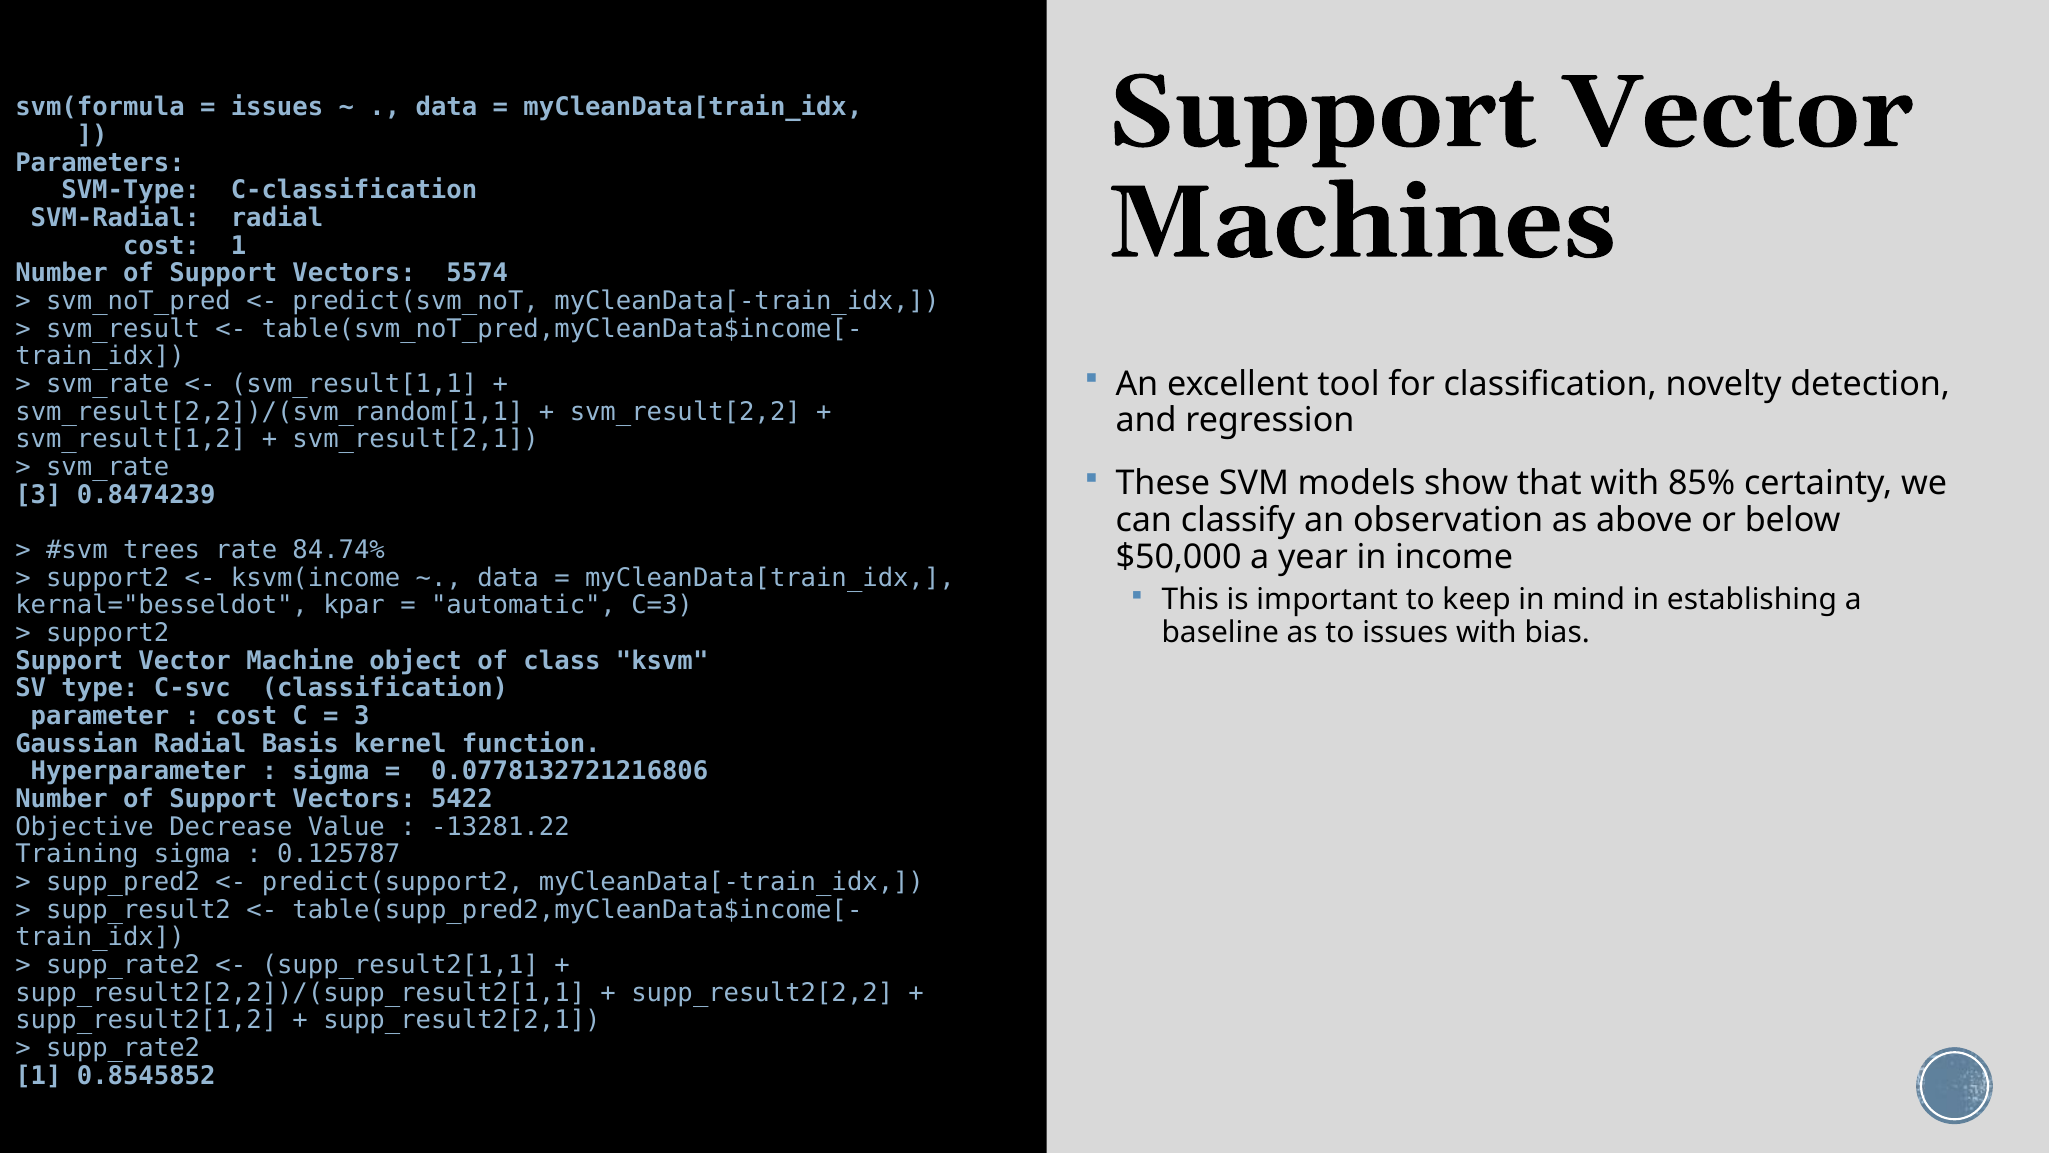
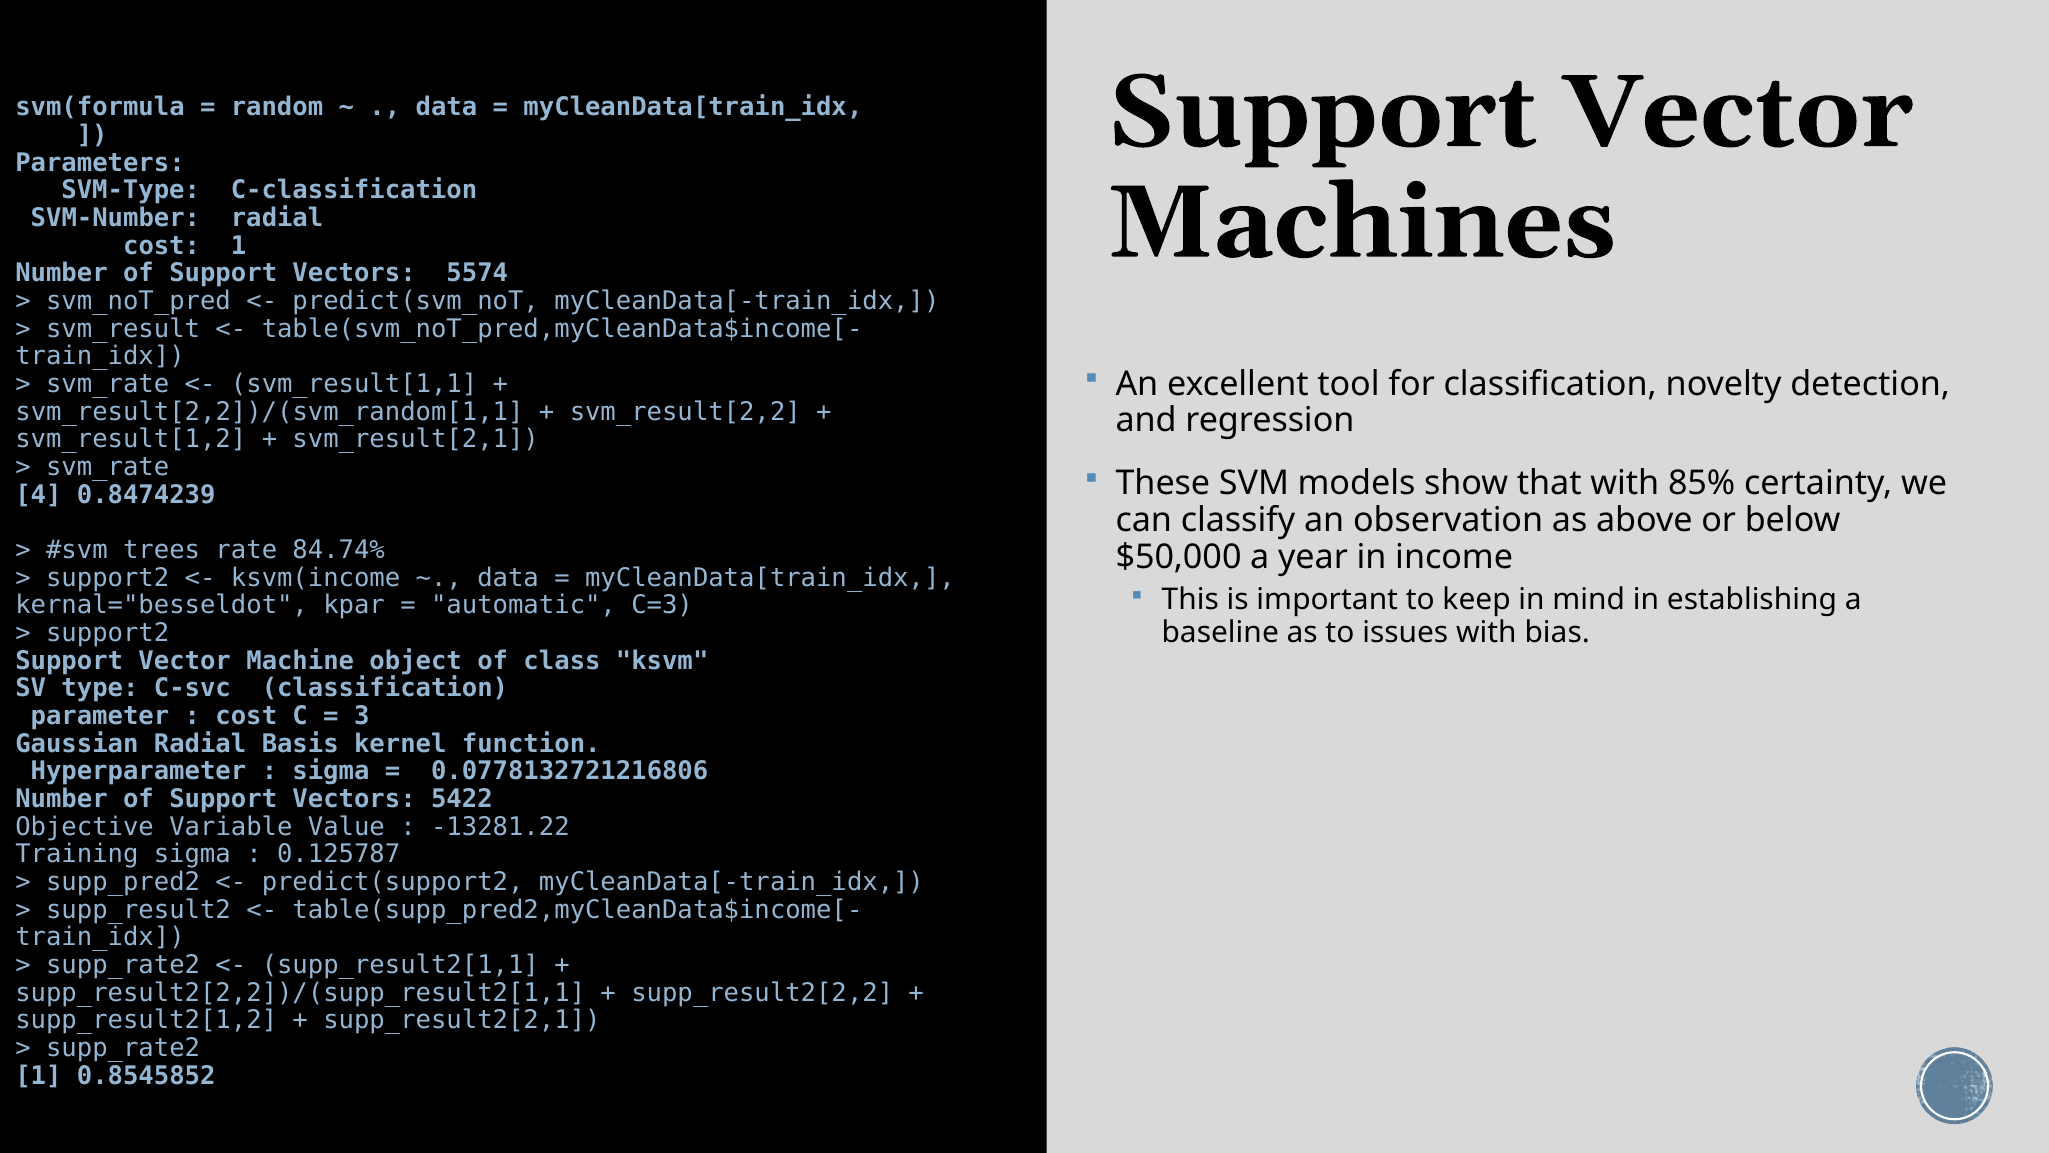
issues: issues -> random (277, 107)
SVM-Radial: SVM-Radial -> SVM-Number (115, 218)
3: 3 -> 4 (38, 495)
Decrease: Decrease -> Variable (231, 826)
